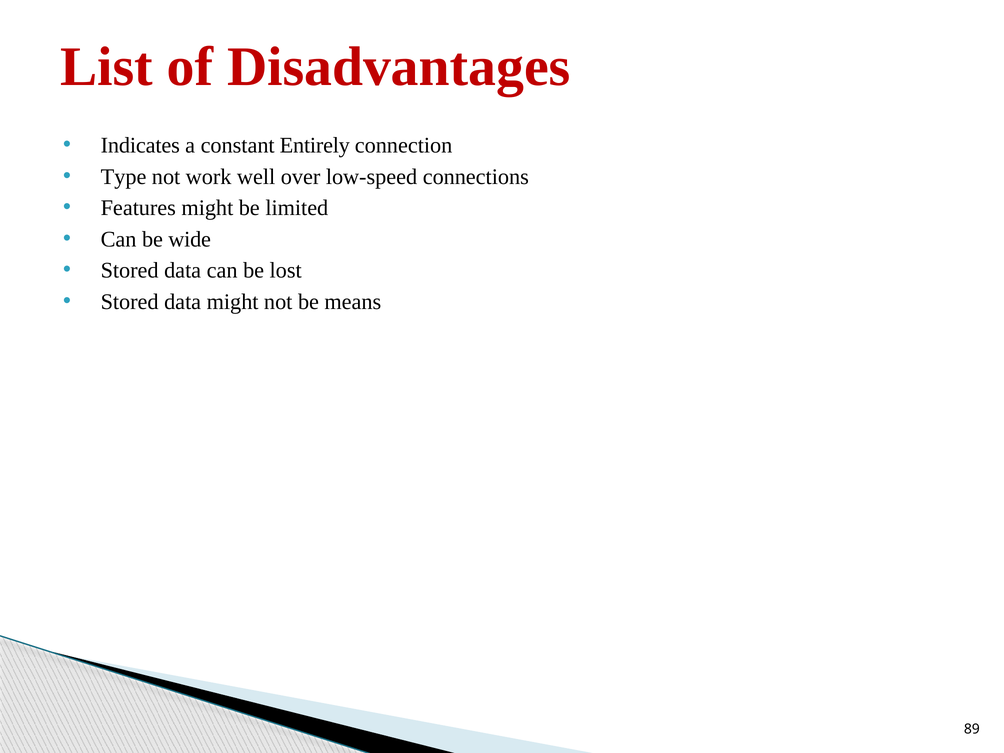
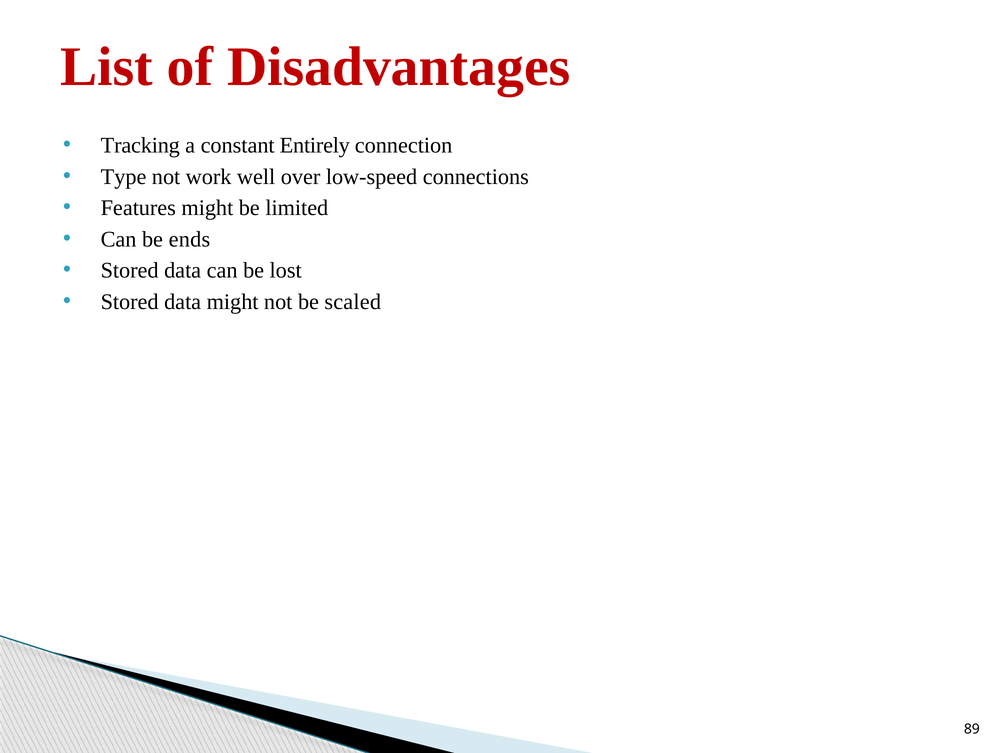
Indicates: Indicates -> Tracking (140, 145)
wide: wide -> ends (189, 239)
means: means -> scaled (353, 302)
